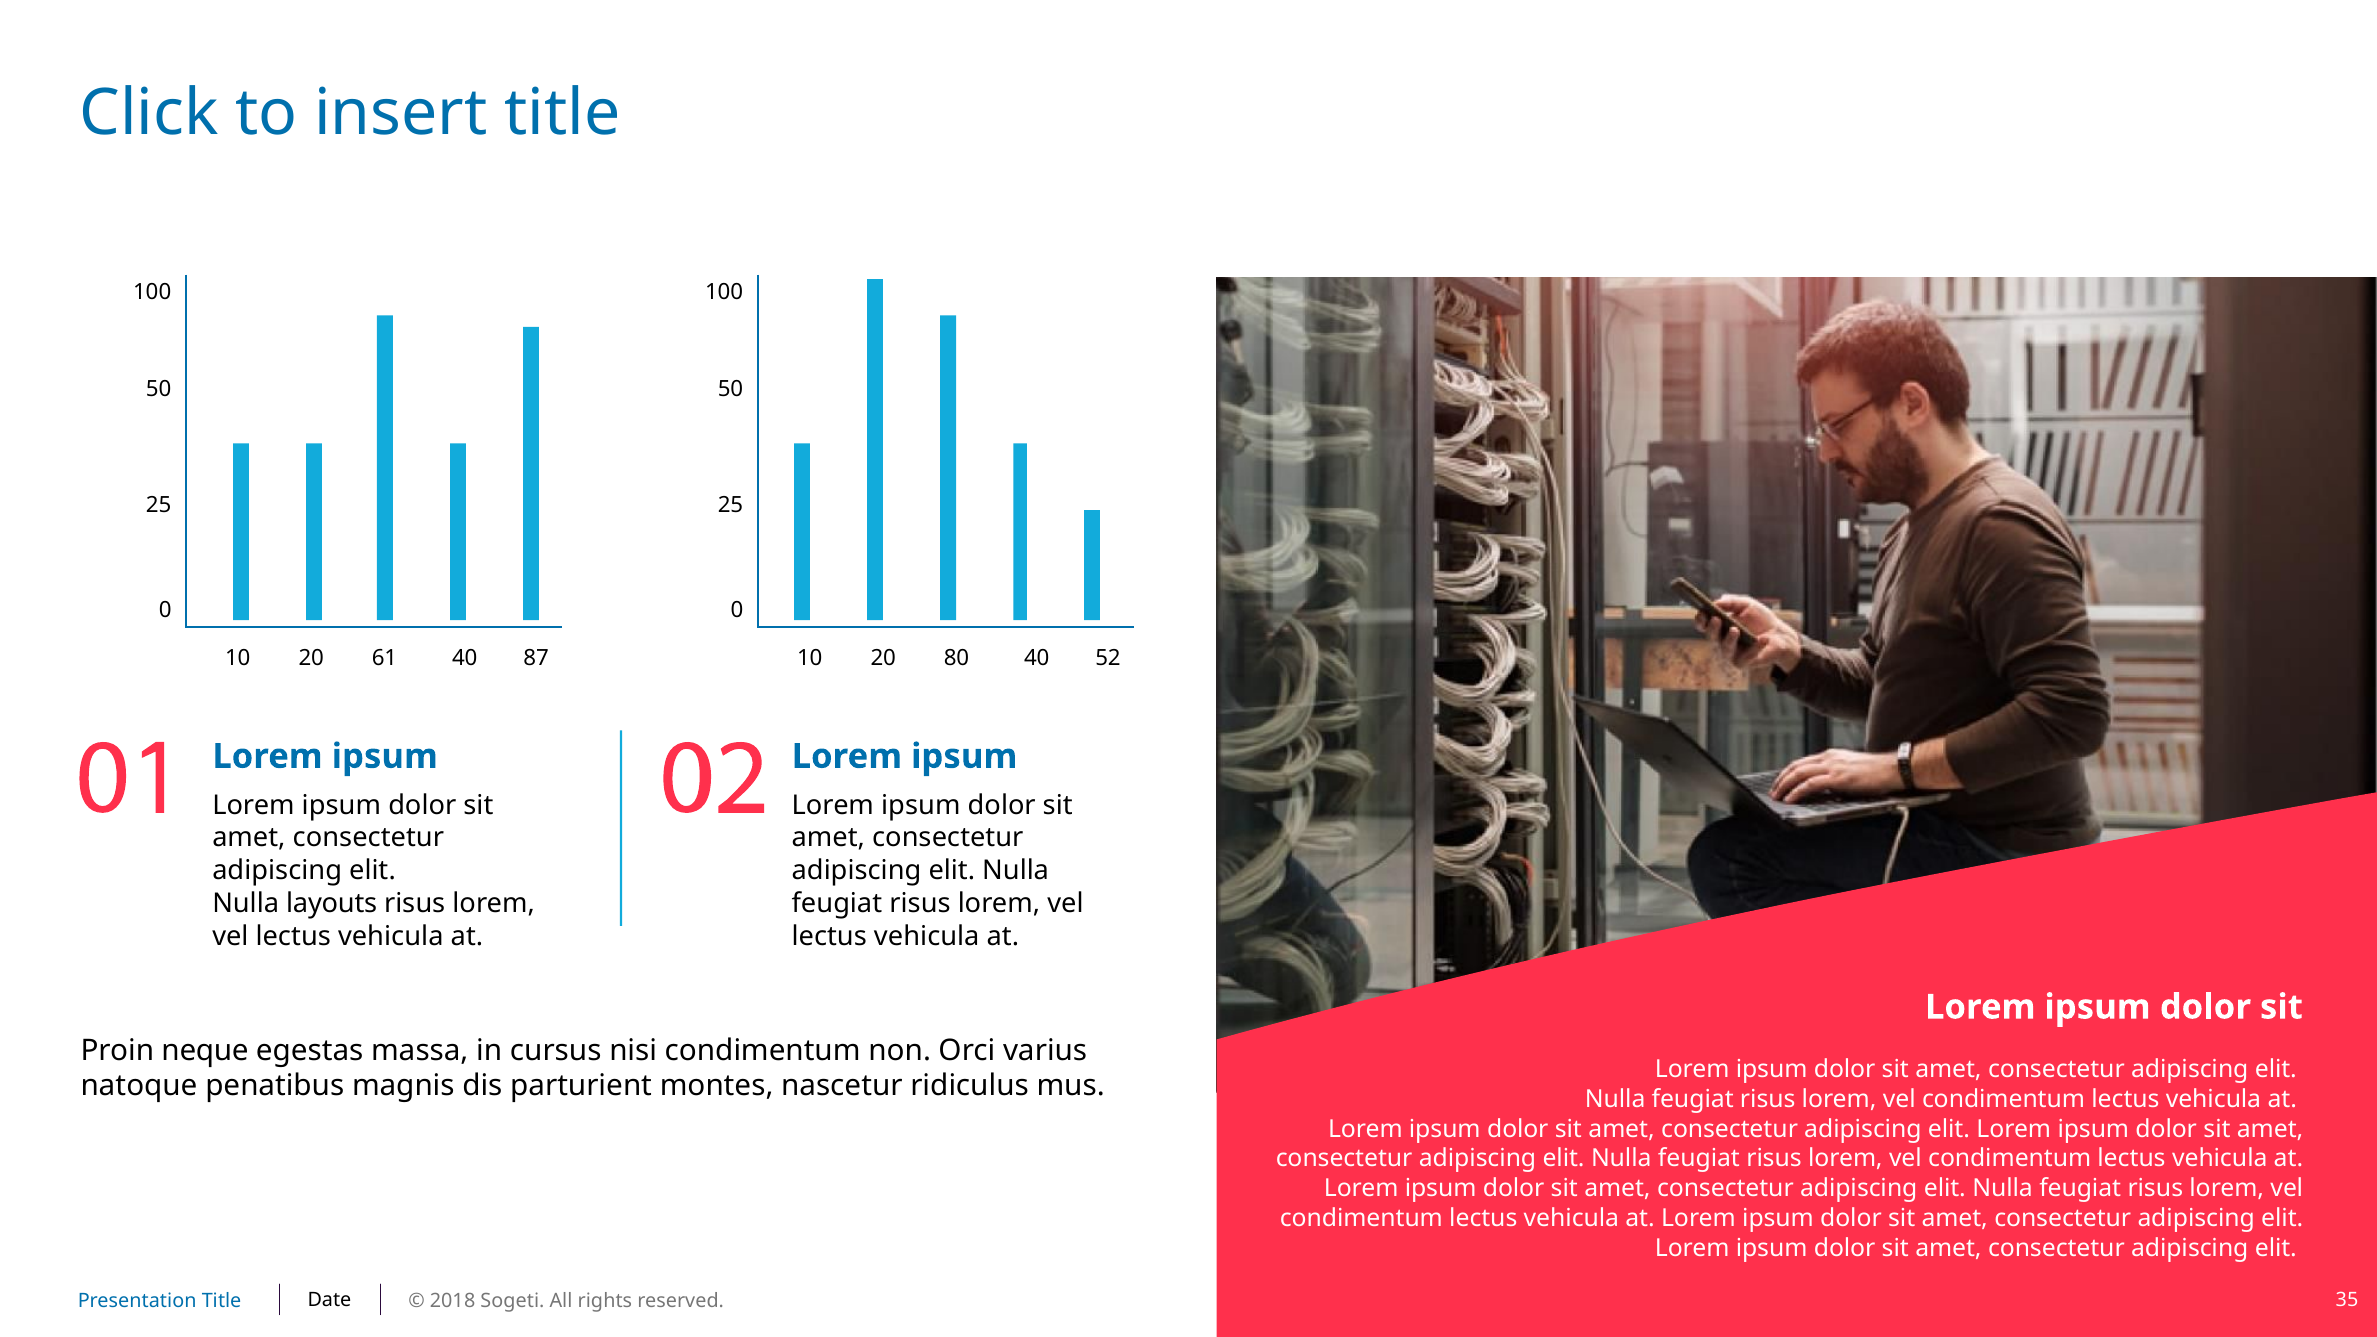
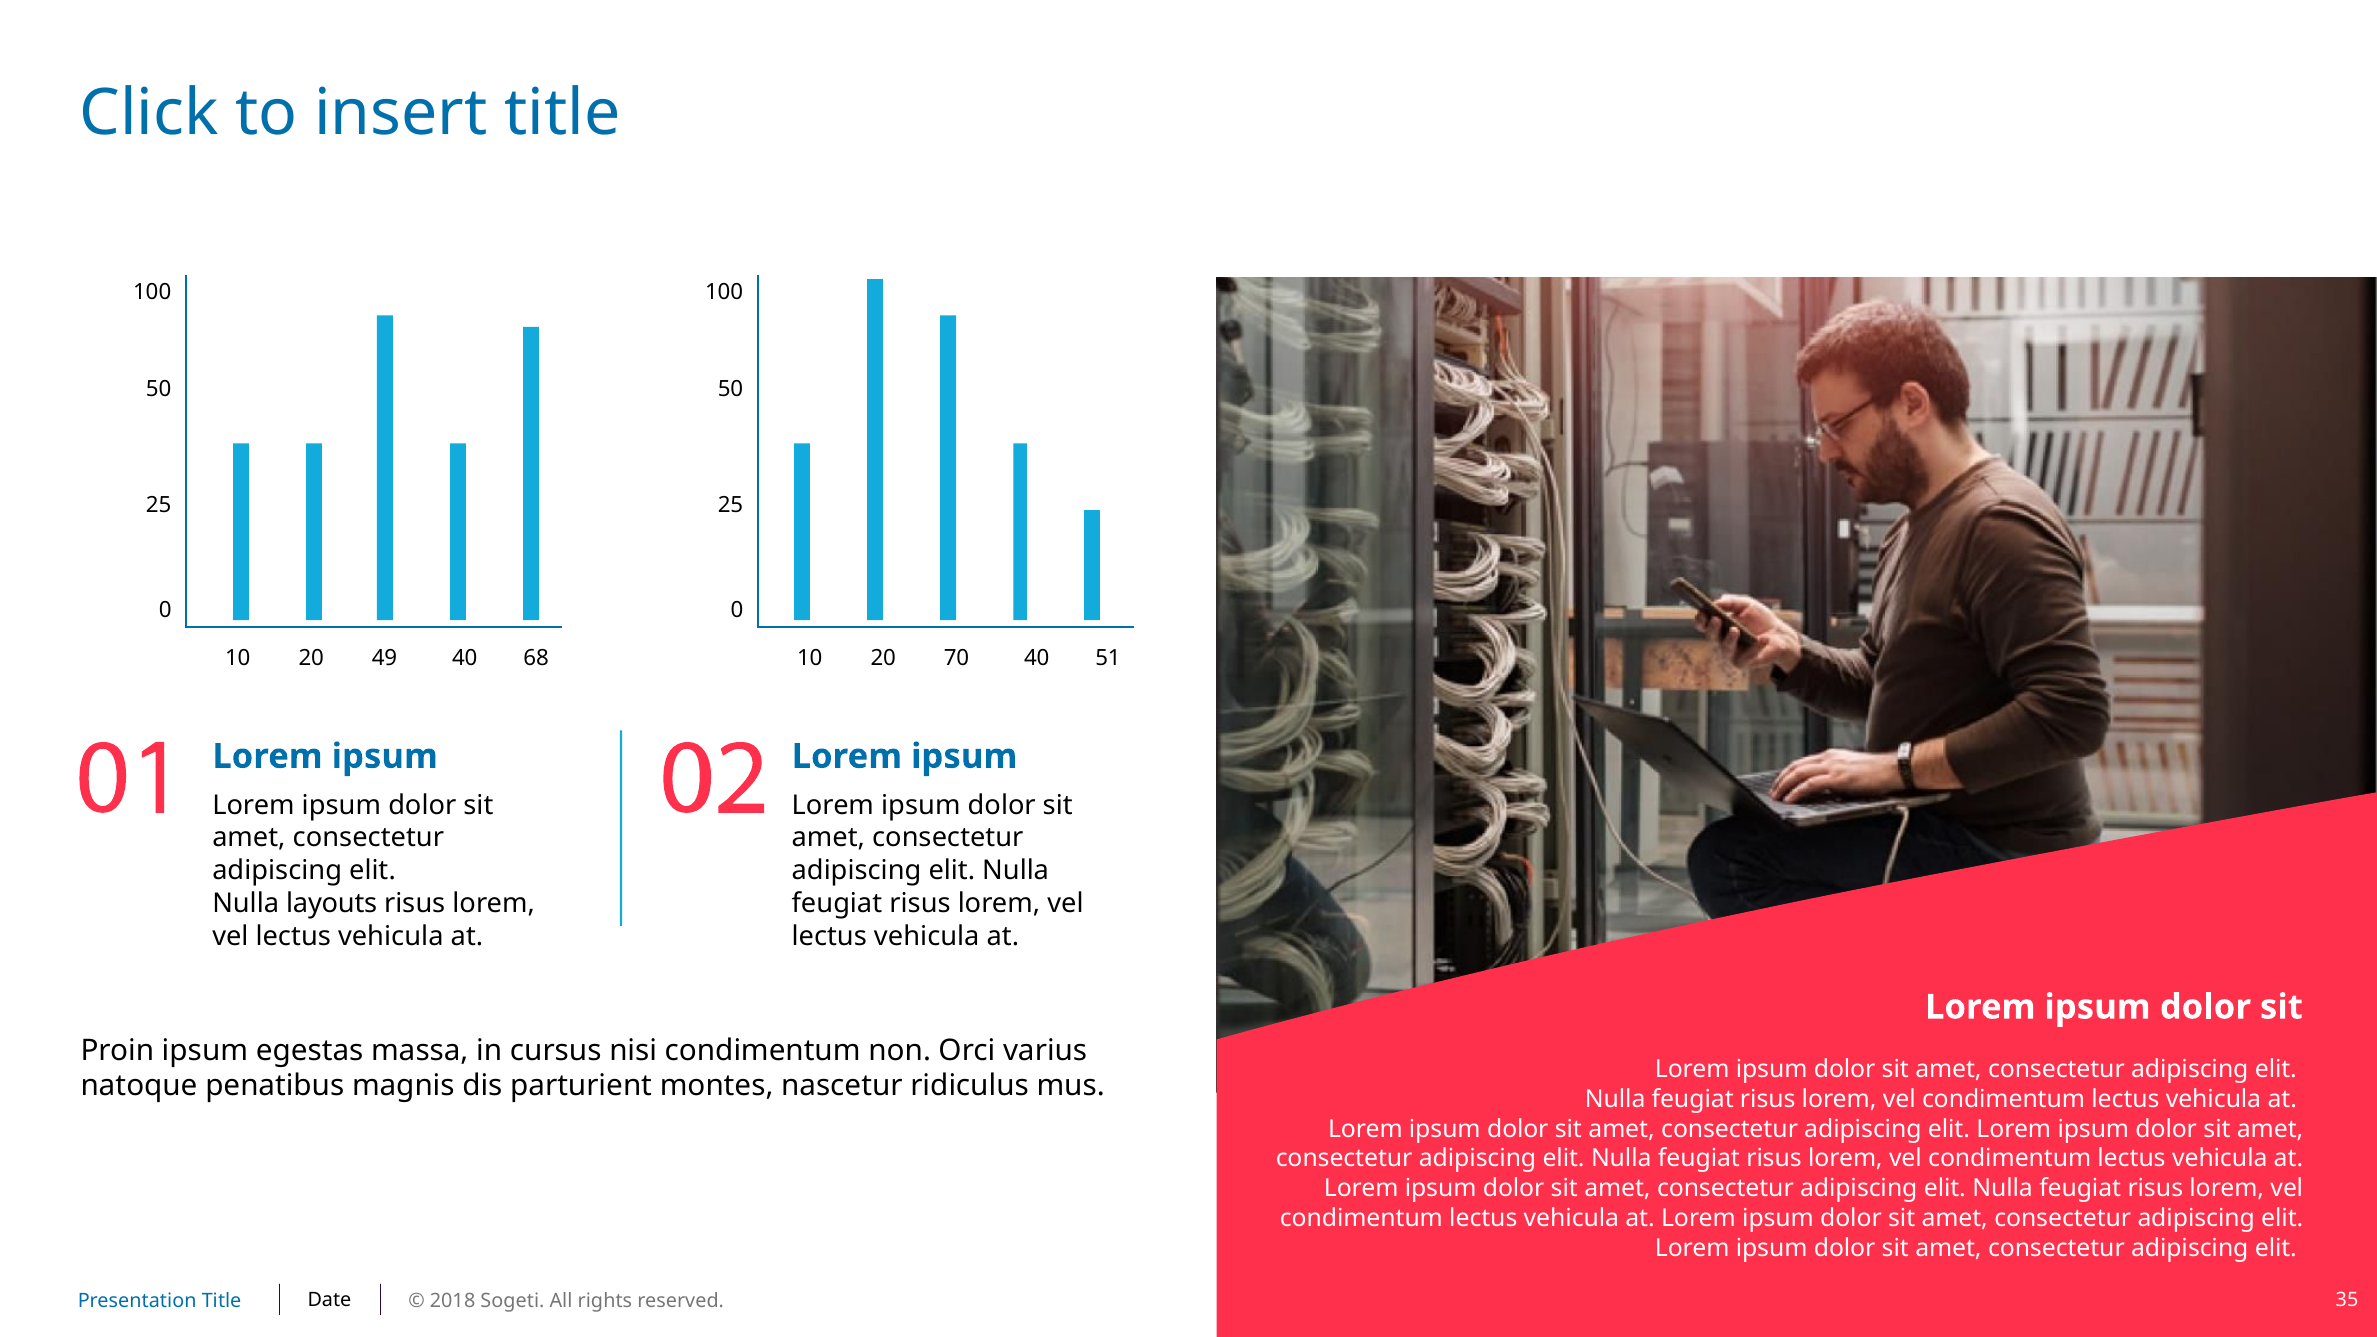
61: 61 -> 49 (385, 658)
87: 87 -> 68 (536, 658)
80: 80 -> 70 (957, 658)
52: 52 -> 51 (1108, 658)
Proin neque: neque -> ipsum (205, 1051)
